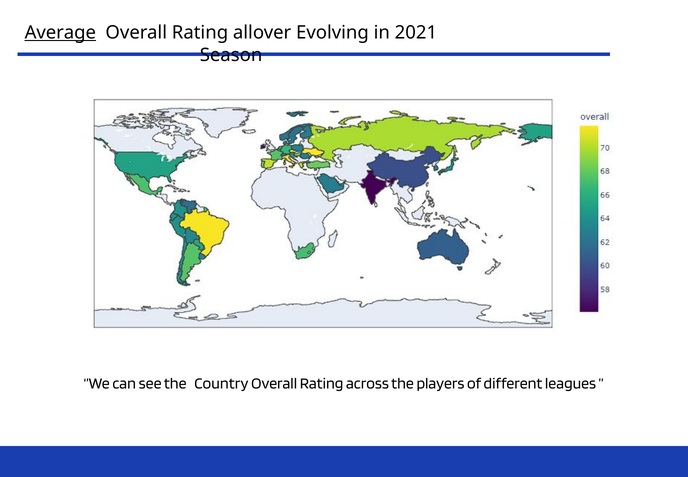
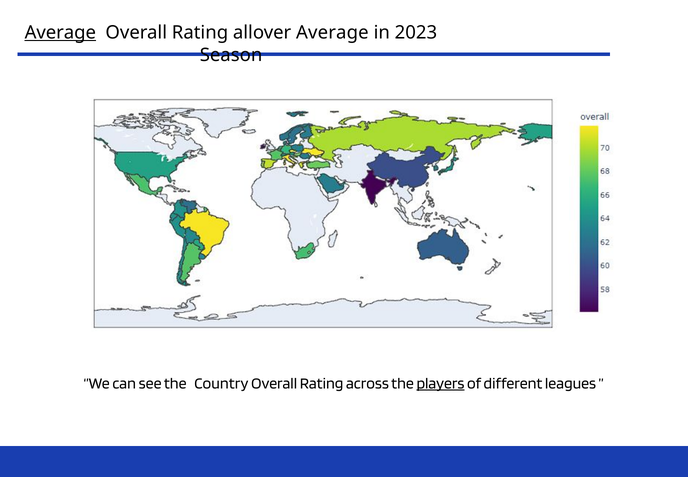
allover Evolving: Evolving -> Average (332, 33)
2021: 2021 -> 2023 (416, 33)
players underline: none -> present (441, 383)
